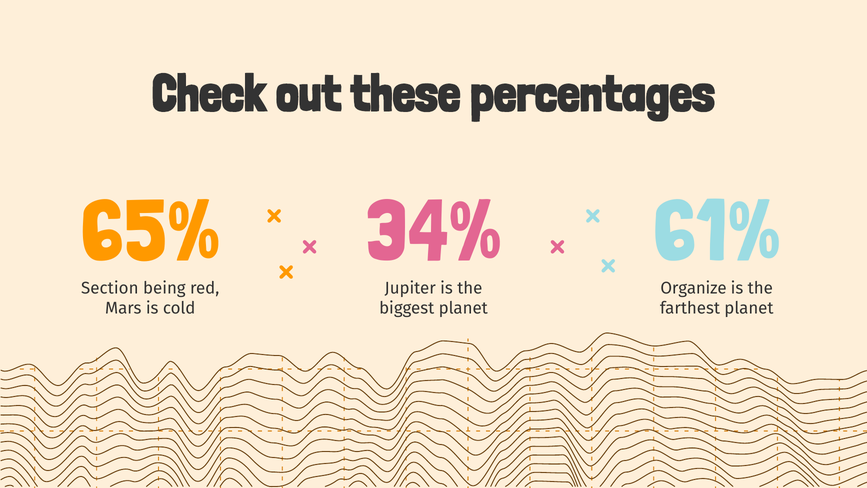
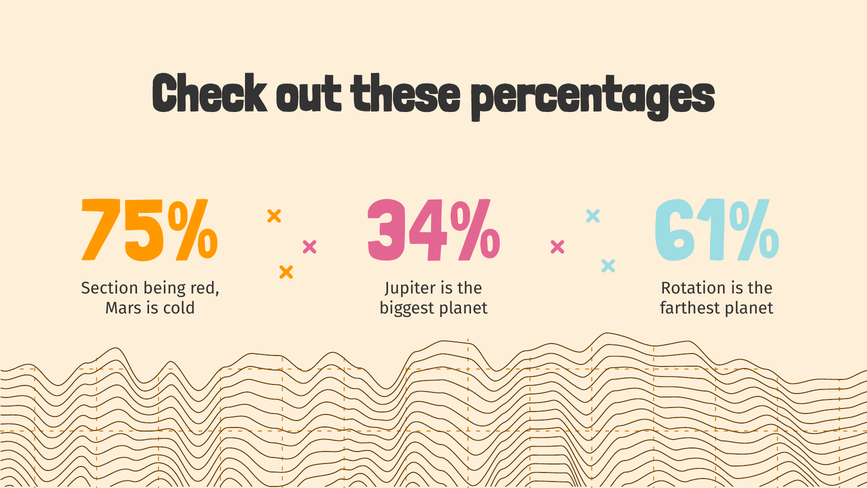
65%: 65% -> 75% (150, 232)
Organize: Organize -> Rotation (693, 288)
